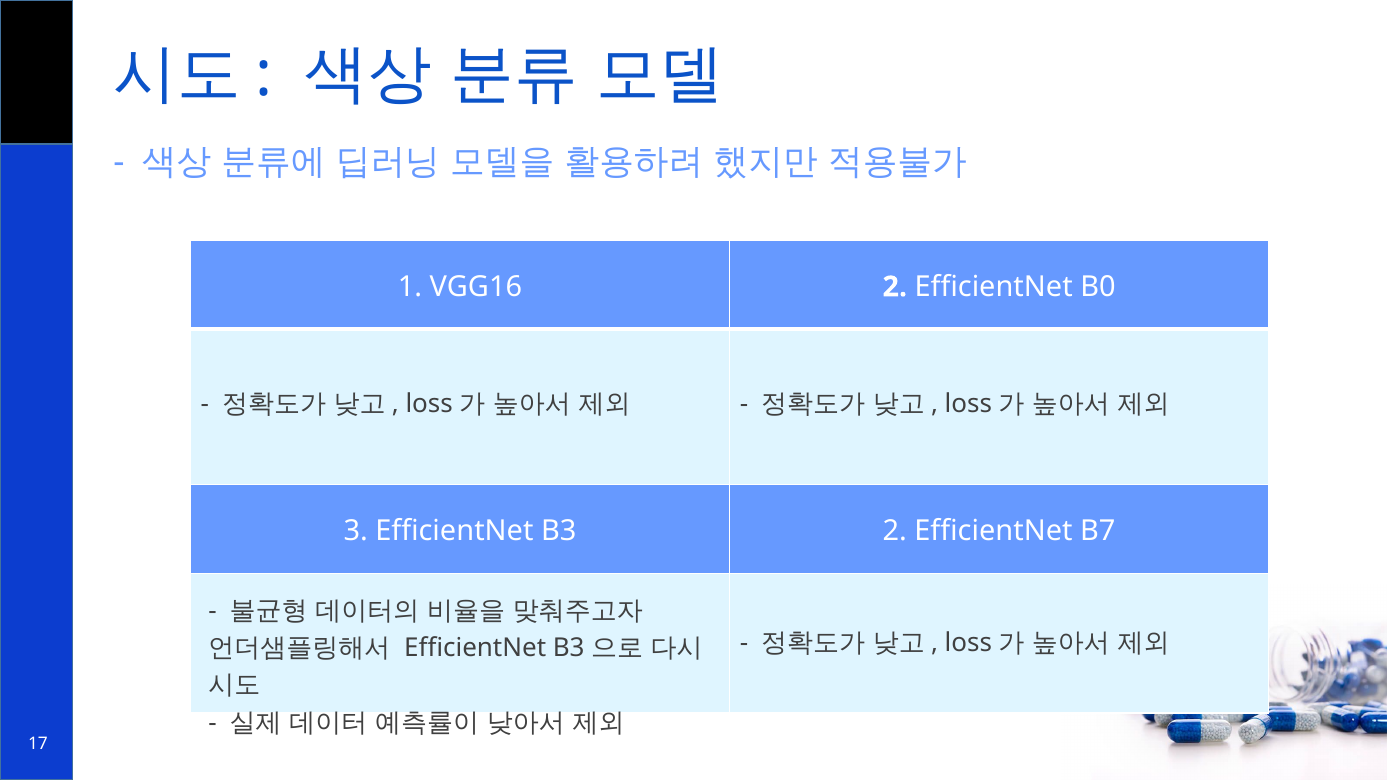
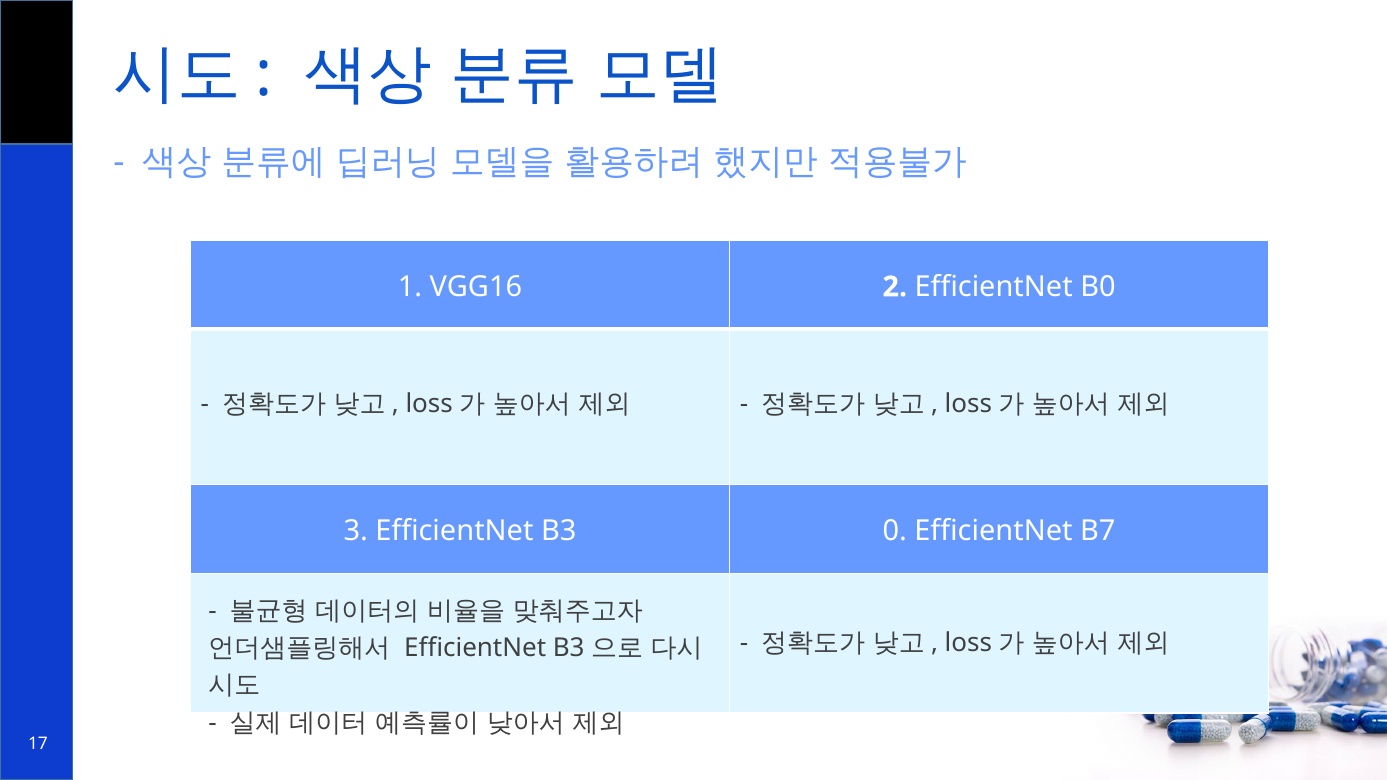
B3 2: 2 -> 0 (895, 531)
